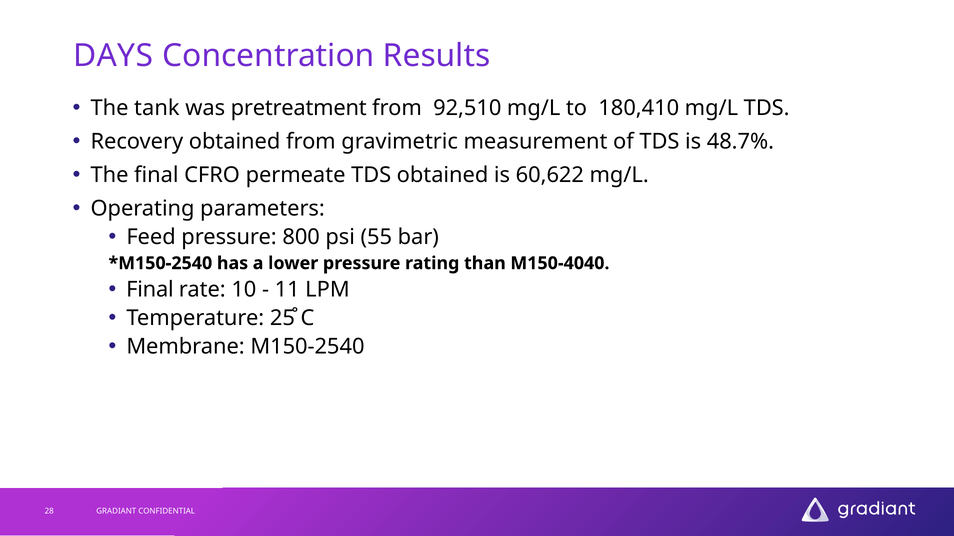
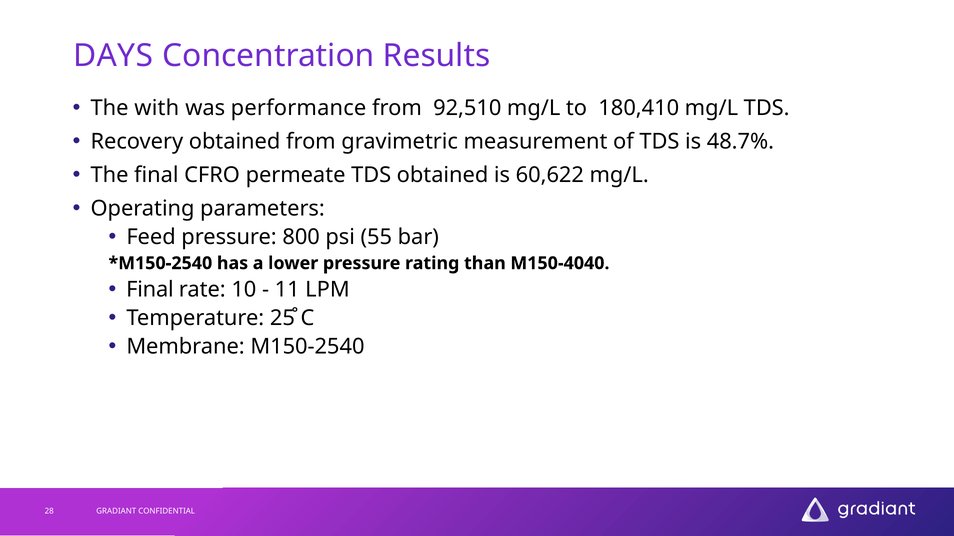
tank: tank -> with (157, 108)
pretreatment: pretreatment -> performance (299, 108)
